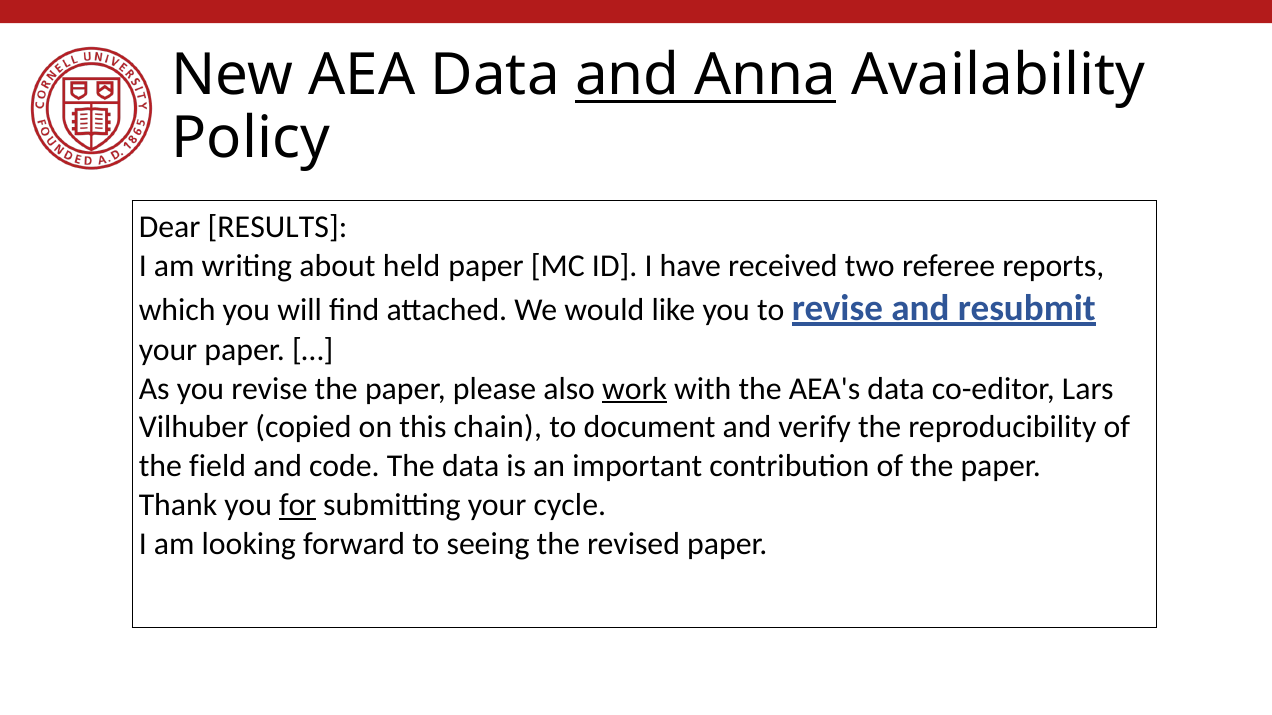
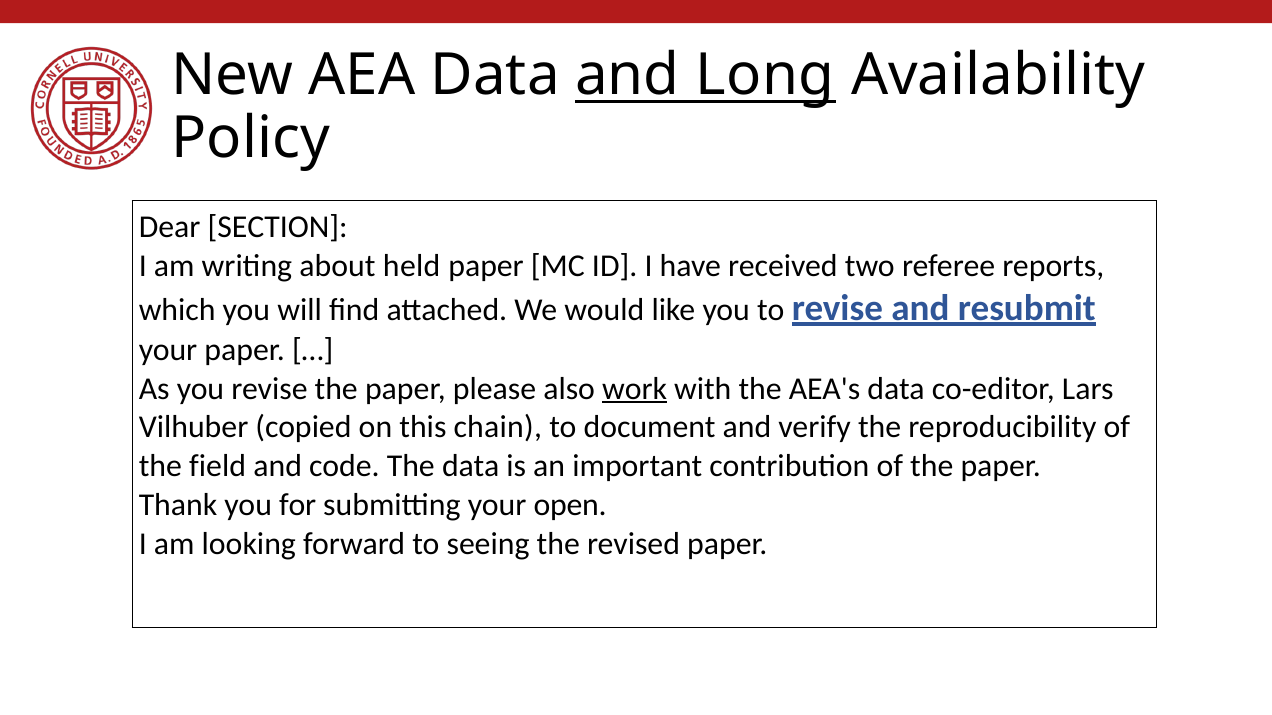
Anna: Anna -> Long (765, 75)
RESULTS: RESULTS -> SECTION (278, 227)
for underline: present -> none (298, 505)
cycle: cycle -> open (570, 505)
